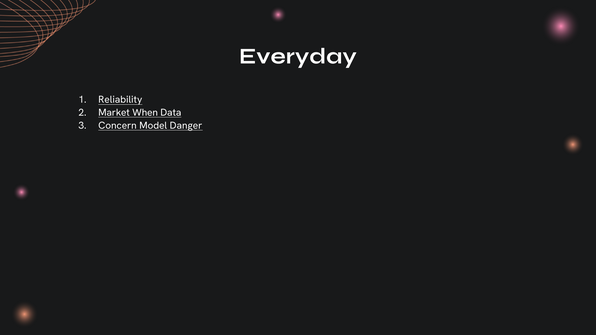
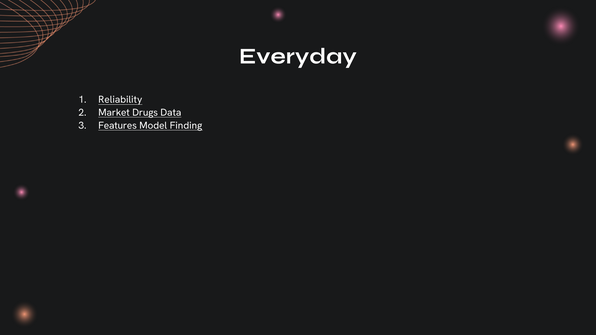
When: When -> Drugs (145, 113)
Concern: Concern -> Features (118, 126)
Danger: Danger -> Finding (186, 126)
